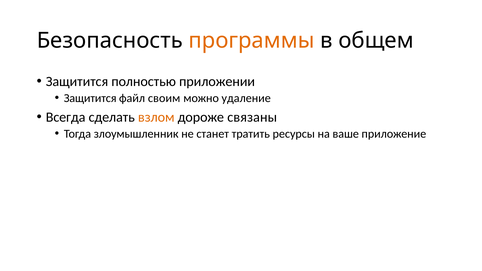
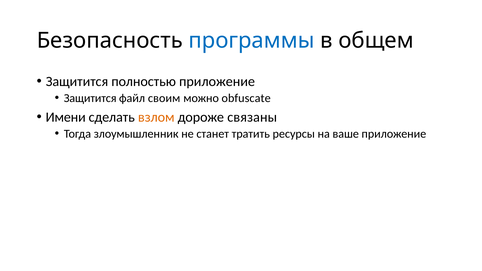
программы colour: orange -> blue (252, 40)
полностью приложении: приложении -> приложение (217, 81)
удаление: удаление -> obfuscate (246, 98)
Всегда: Всегда -> Имени (66, 117)
